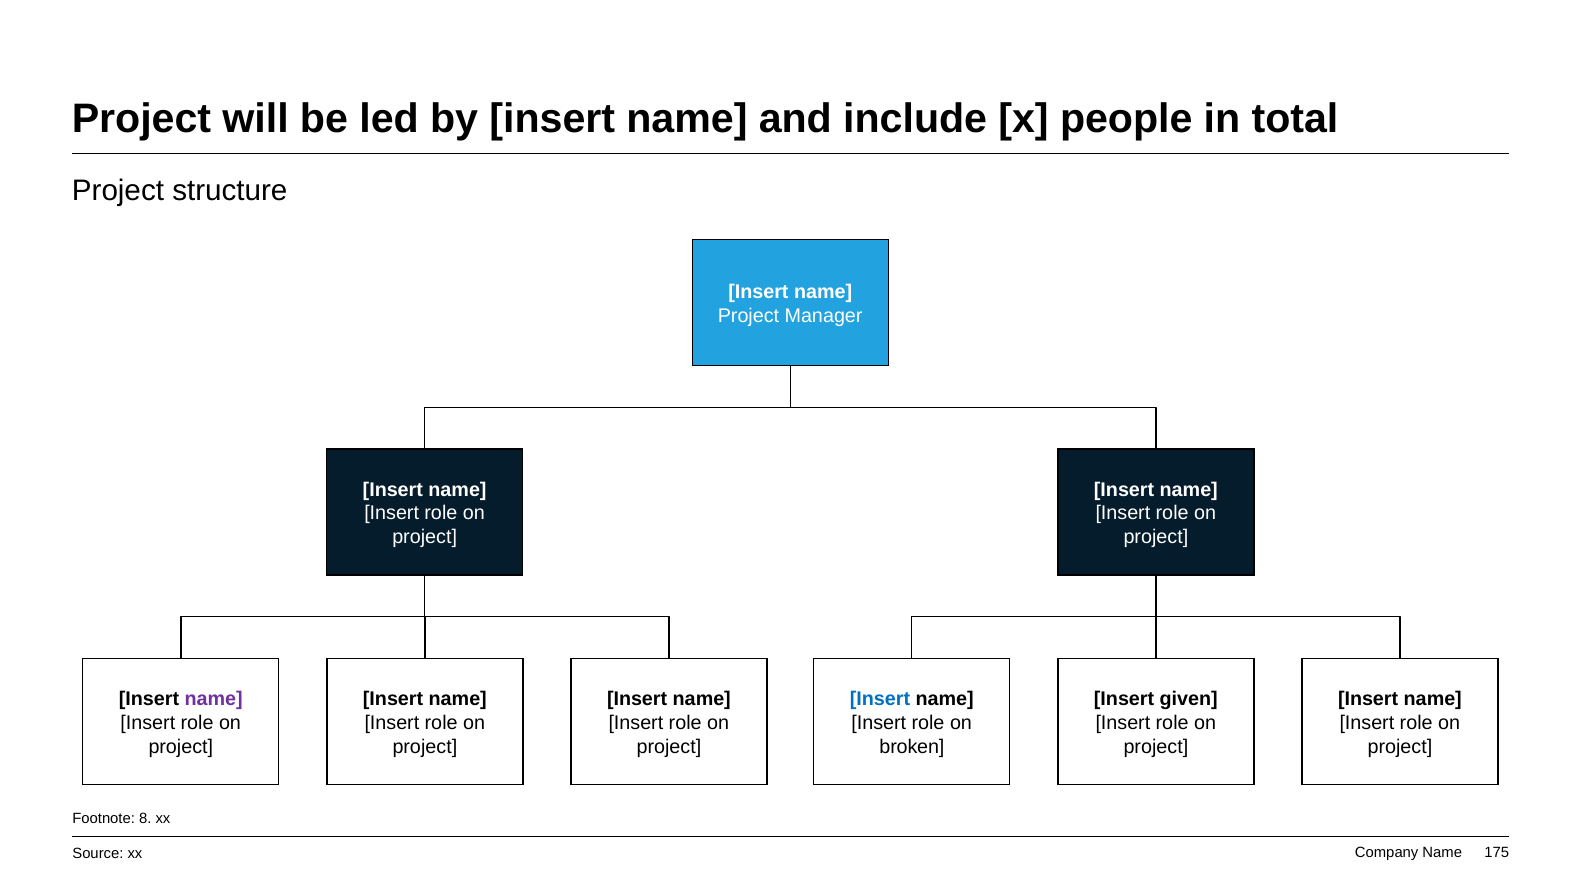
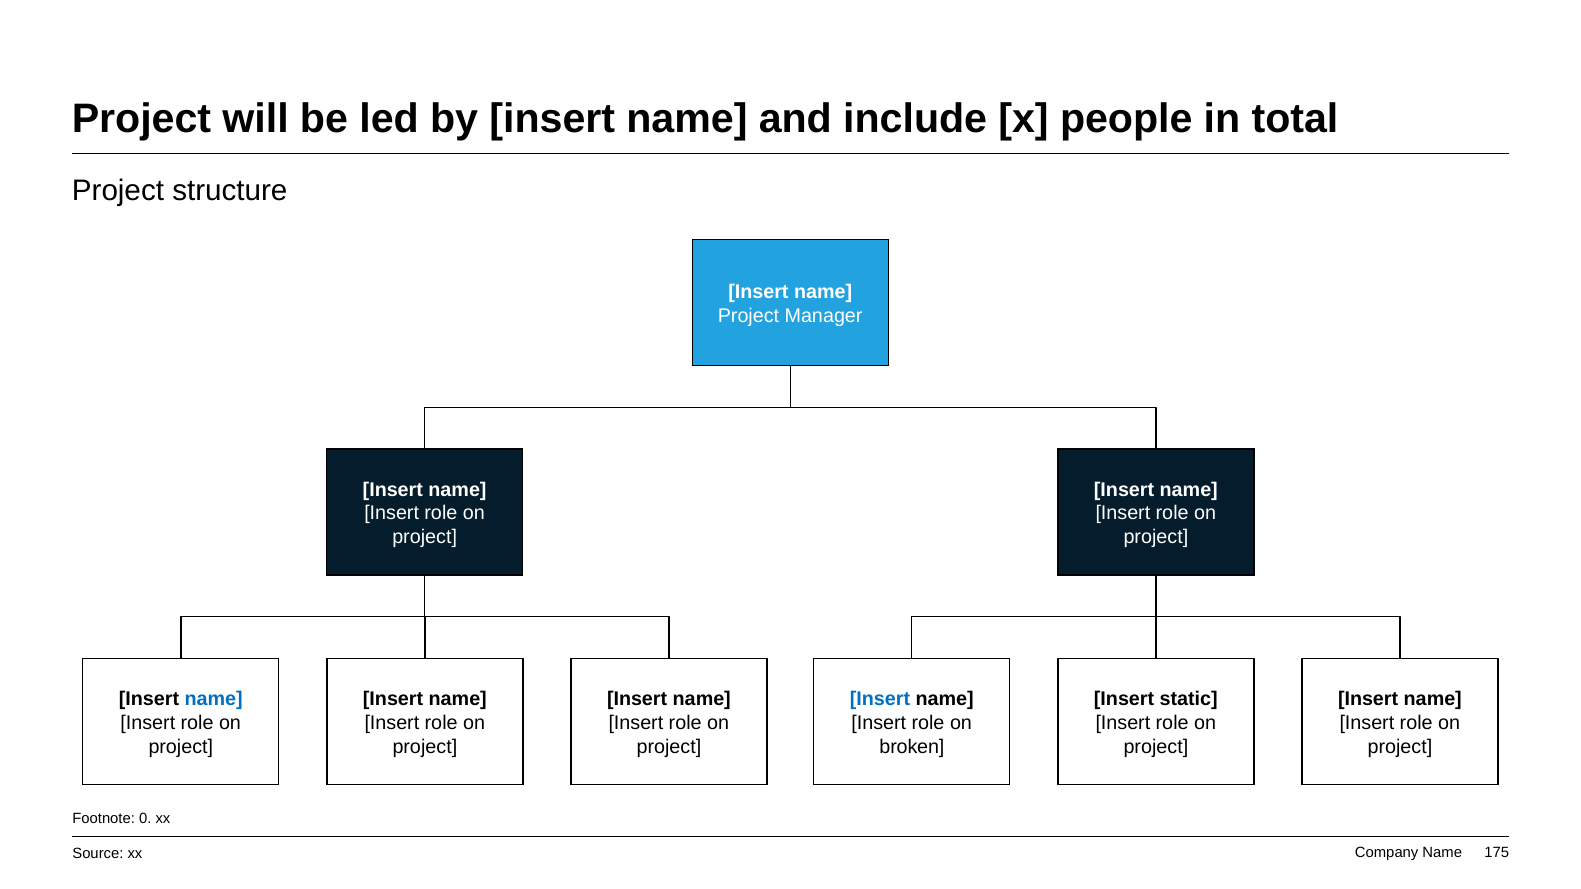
name colour: purple -> blue (214, 699)
given: given -> static (1189, 699)
8: 8 -> 0 (145, 819)
